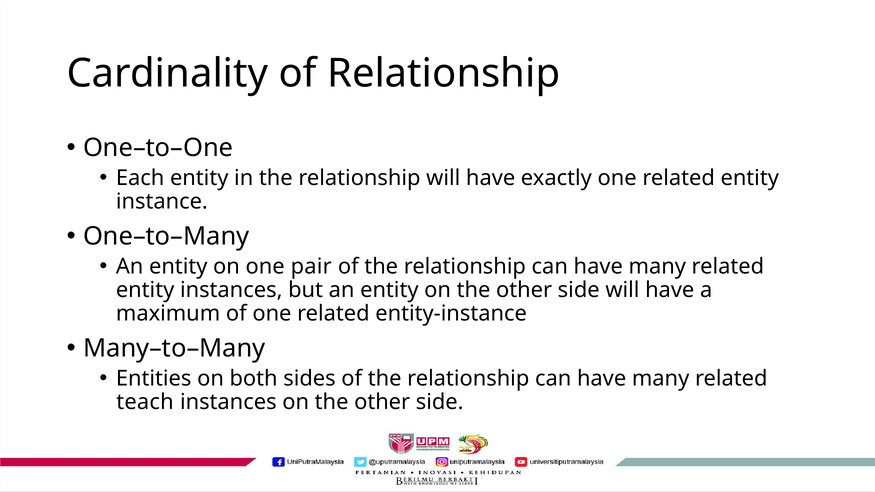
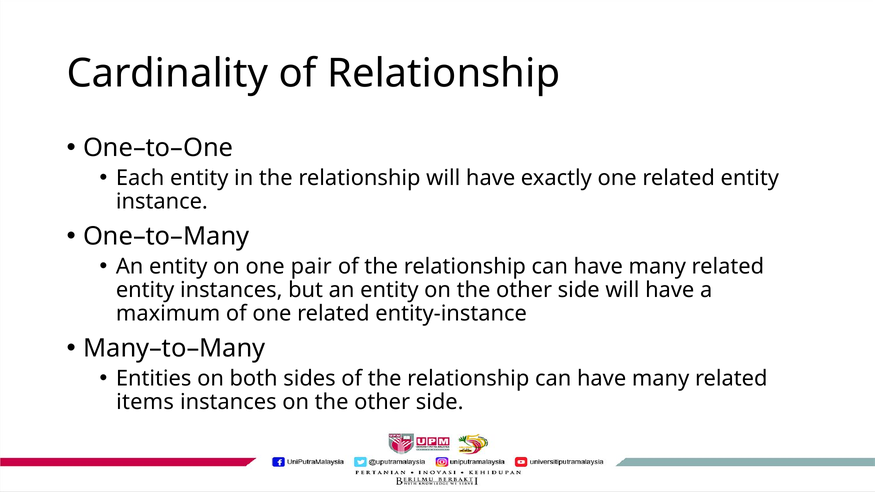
teach: teach -> items (145, 402)
